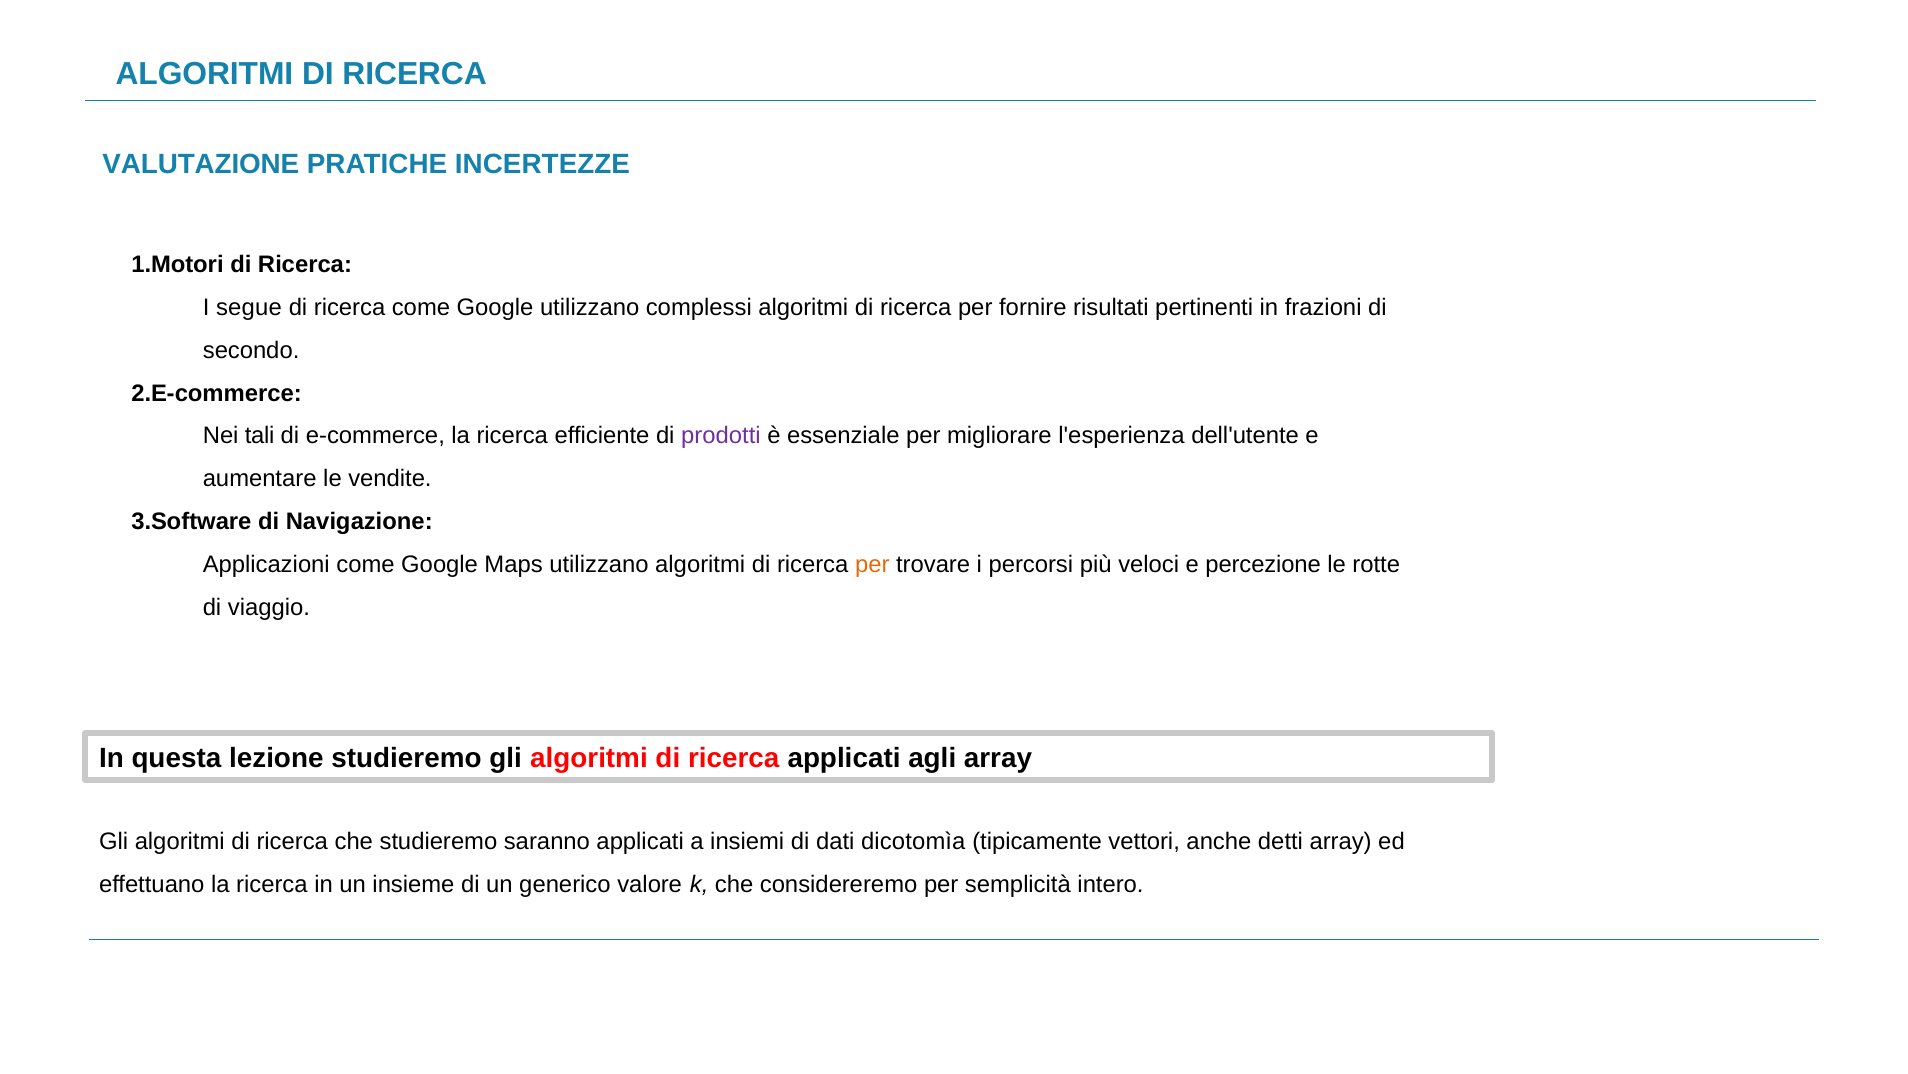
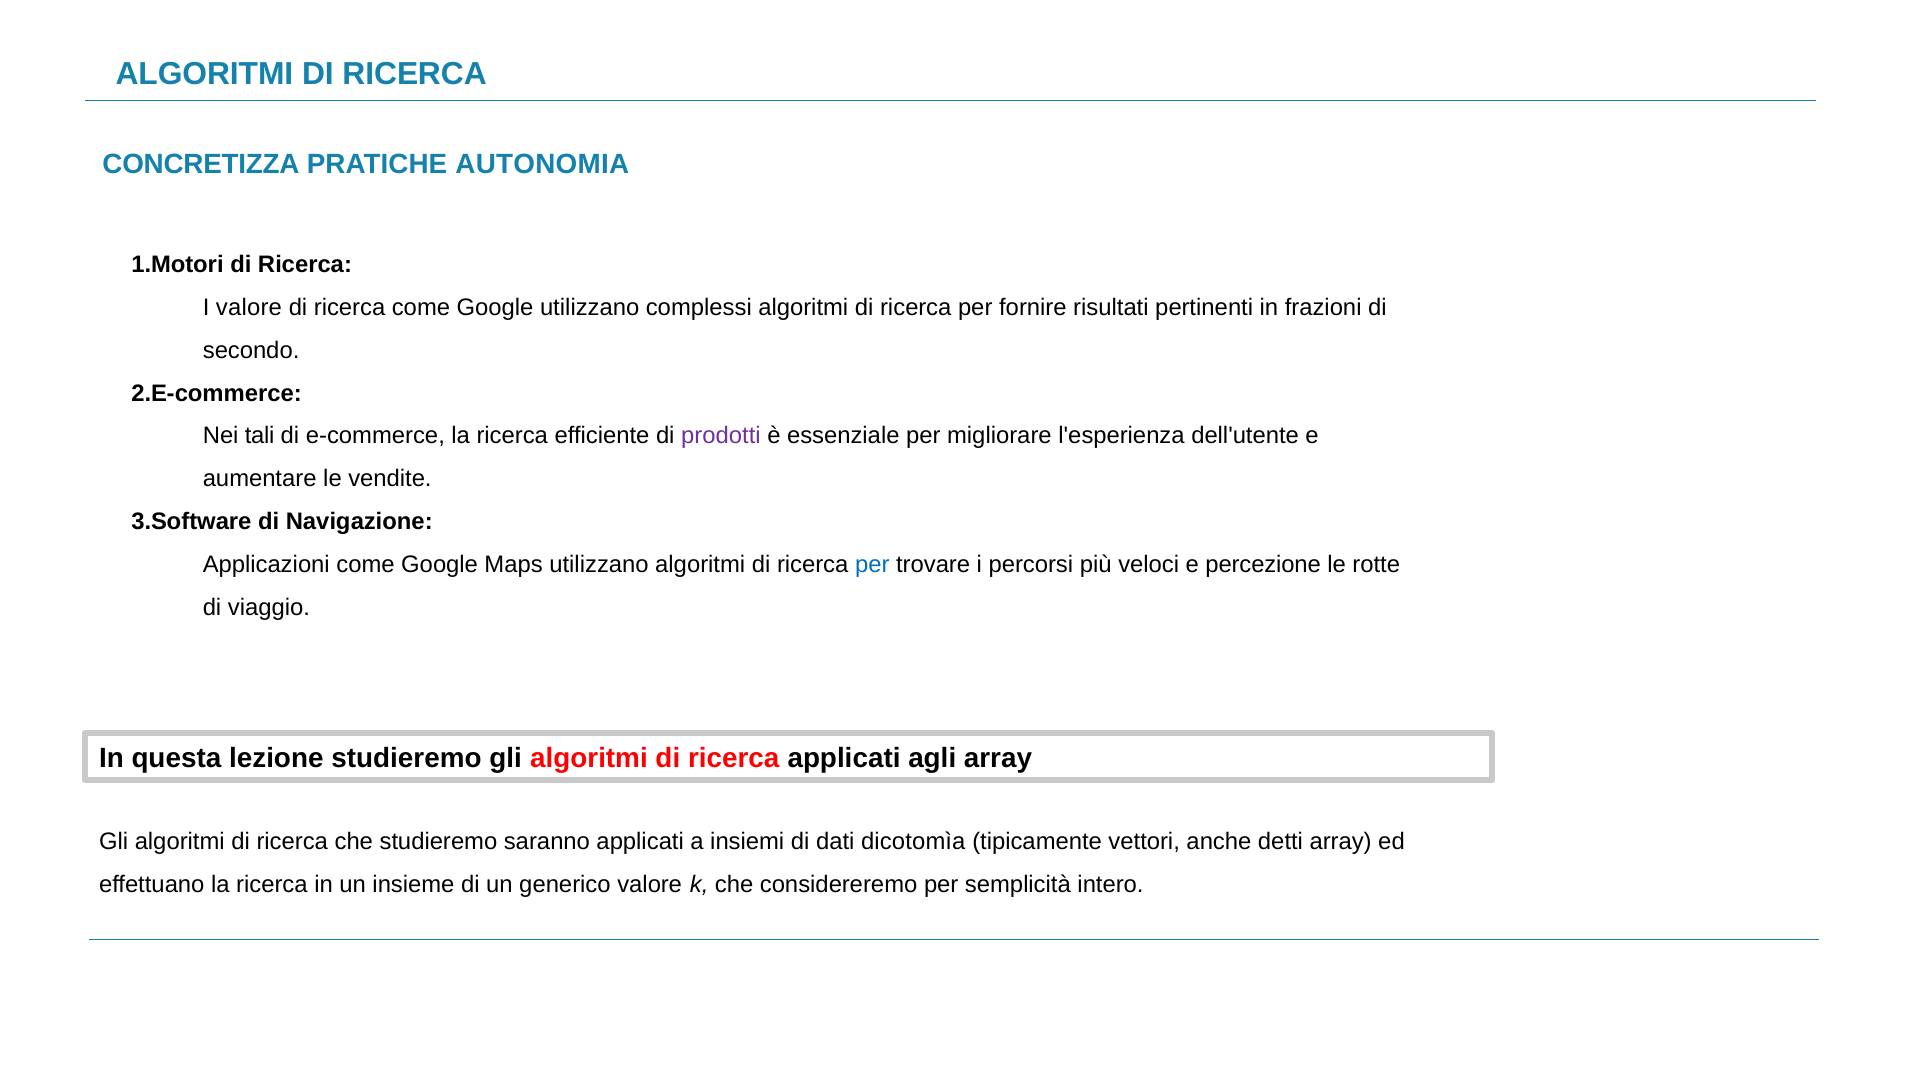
VALUTAZIONE: VALUTAZIONE -> CONCRETIZZA (201, 164)
INCERTEZZE: INCERTEZZE -> AUTONOMIA (542, 164)
I segue: segue -> valore (249, 307)
per colour: orange -> blue (872, 565)
